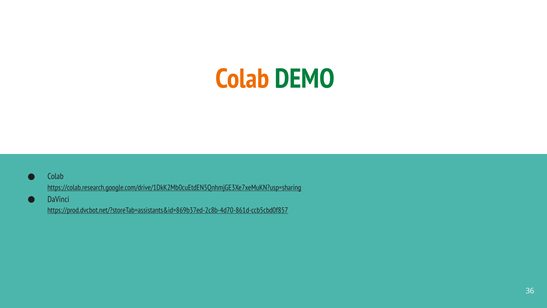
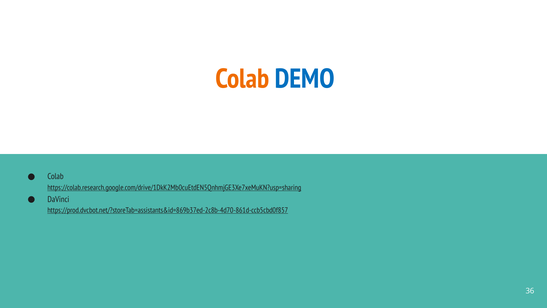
DEMO colour: green -> blue (305, 79)
